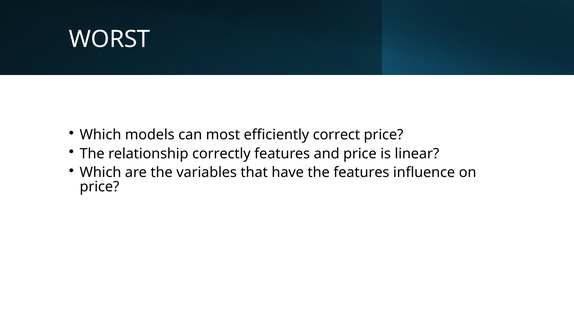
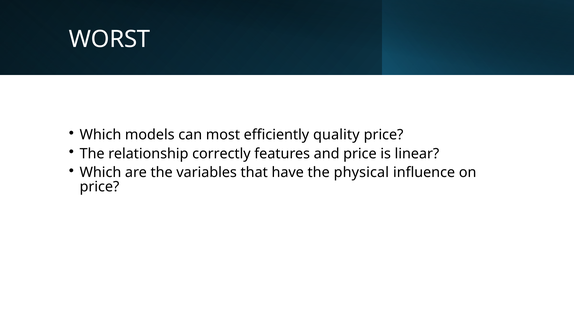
correct: correct -> quality (336, 135)
the features: features -> physical (361, 172)
